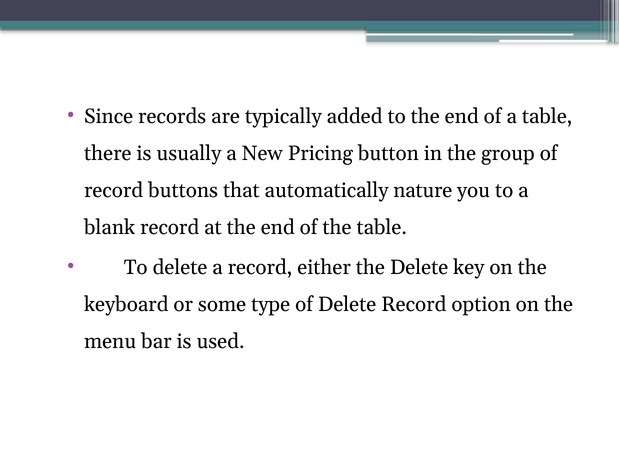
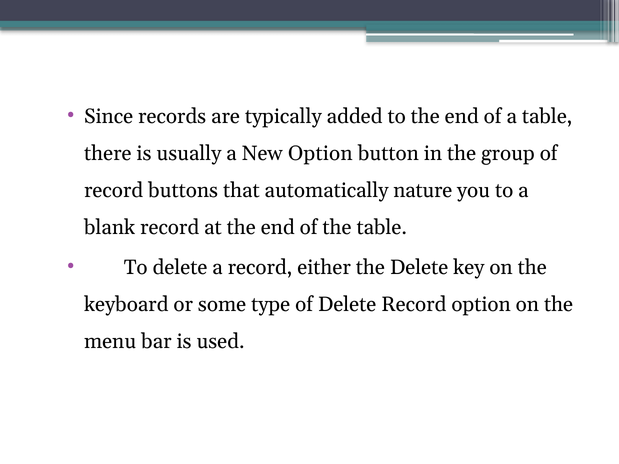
New Pricing: Pricing -> Option (320, 153)
